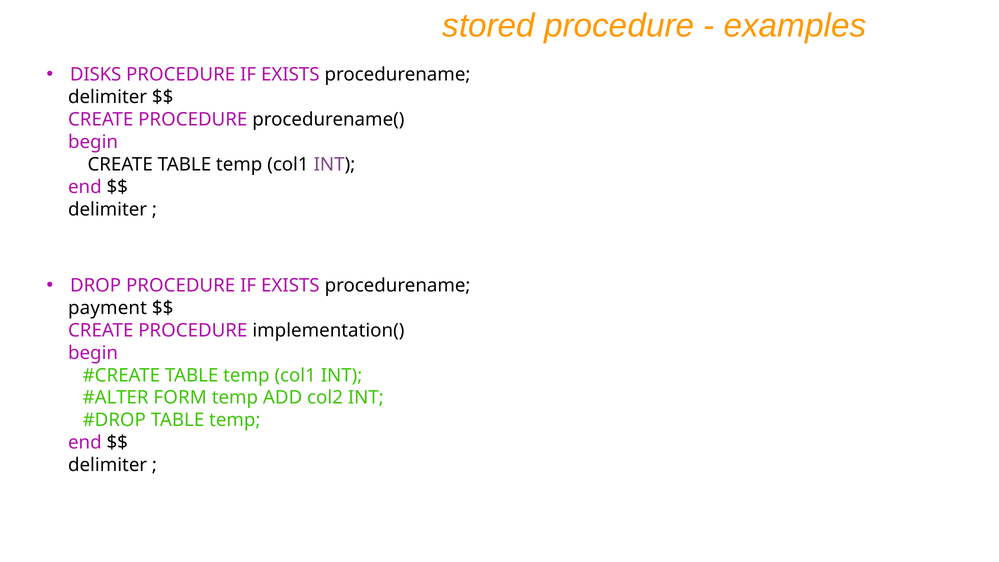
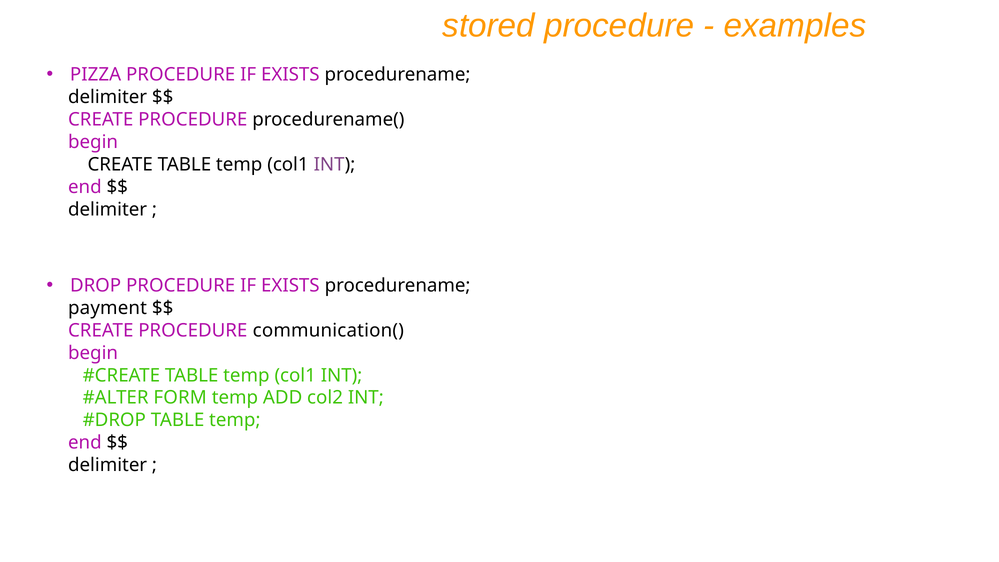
DISKS: DISKS -> PIZZA (96, 75)
implementation(: implementation( -> communication( (328, 330)
